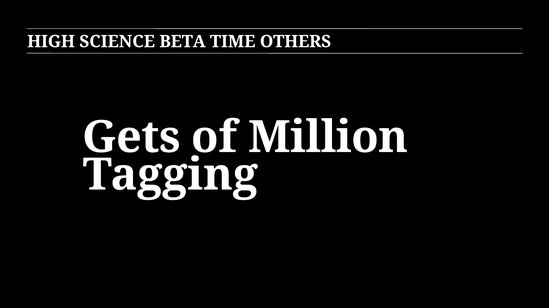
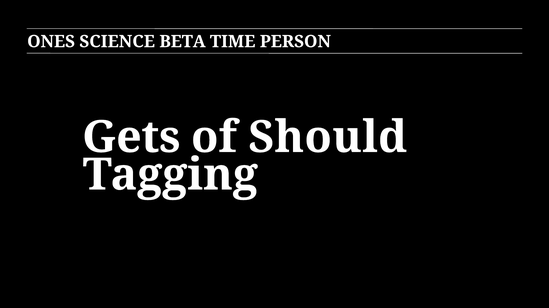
HIGH: HIGH -> ONES (51, 42)
OTHERS: OTHERS -> PERSON (295, 42)
Million: Million -> Should (328, 137)
